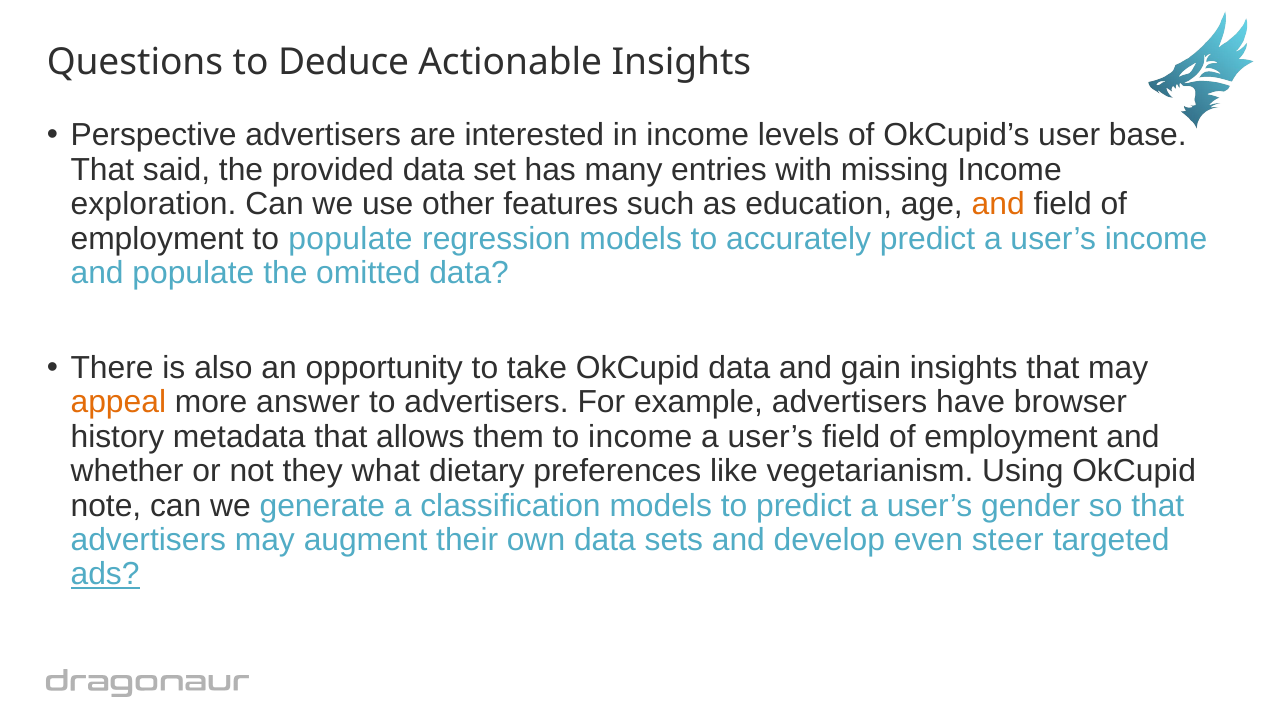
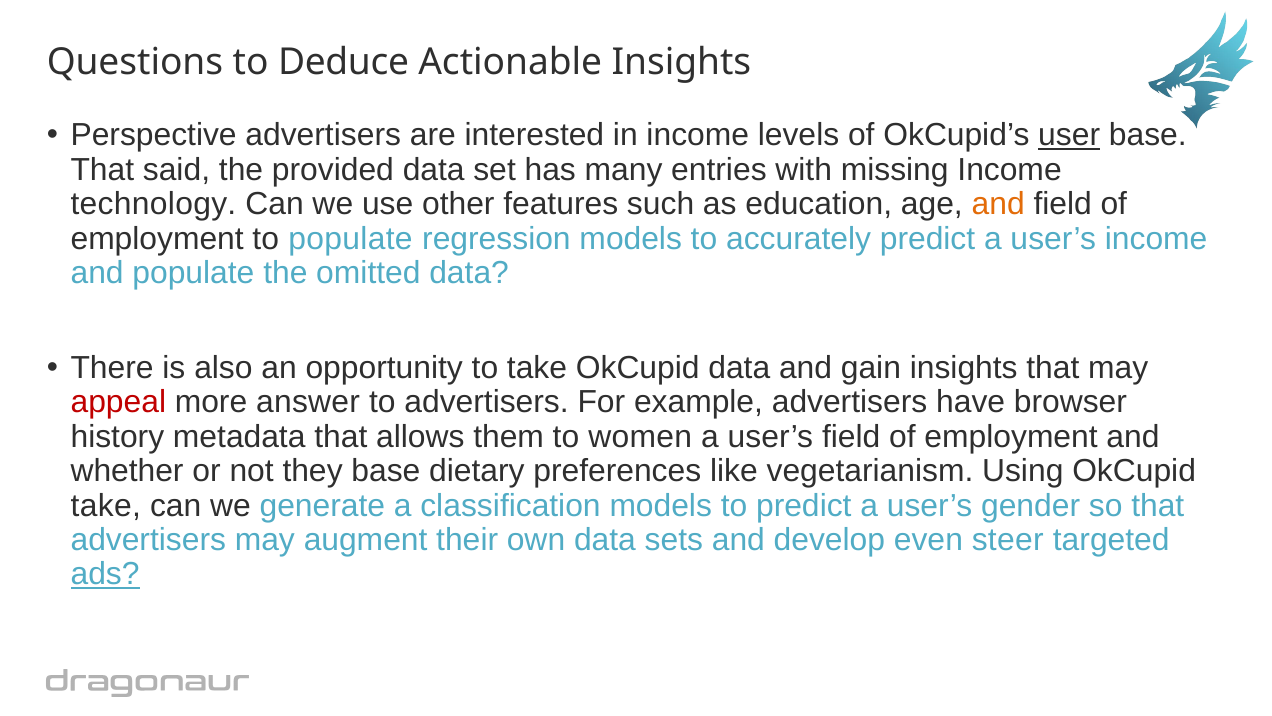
user underline: none -> present (1069, 135)
exploration: exploration -> technology (153, 204)
appeal colour: orange -> red (118, 402)
to income: income -> women (640, 437)
they what: what -> base (386, 471)
note: note -> take (106, 505)
